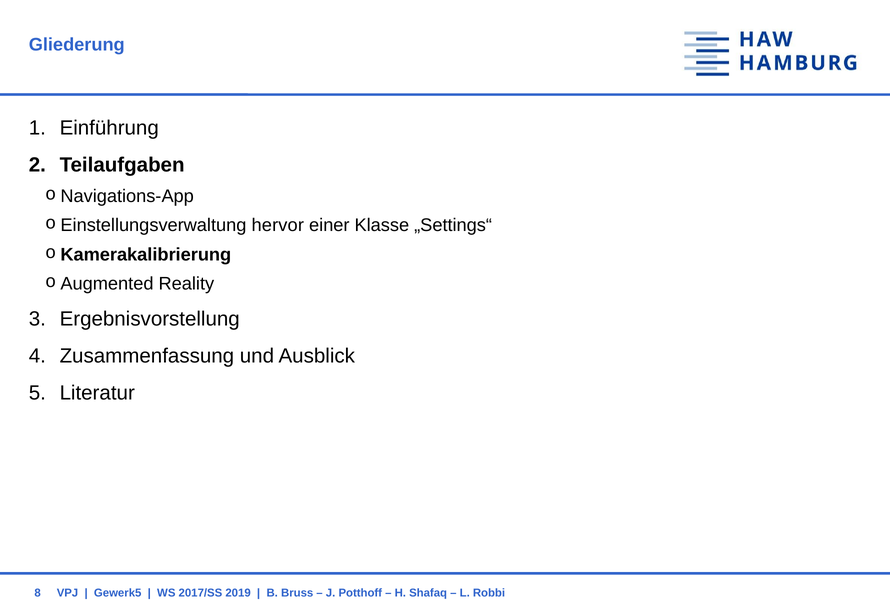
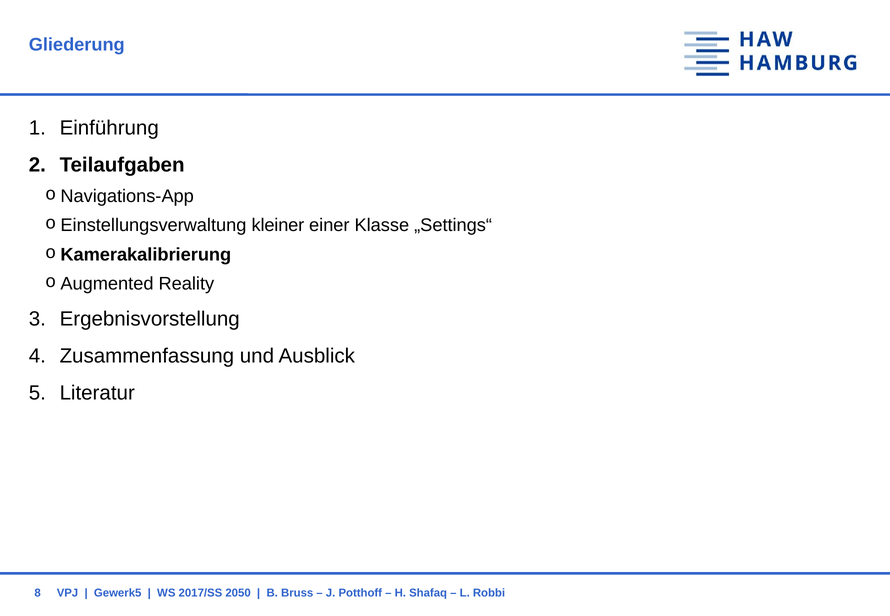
hervor: hervor -> kleiner (278, 225)
2019: 2019 -> 2050 (238, 593)
